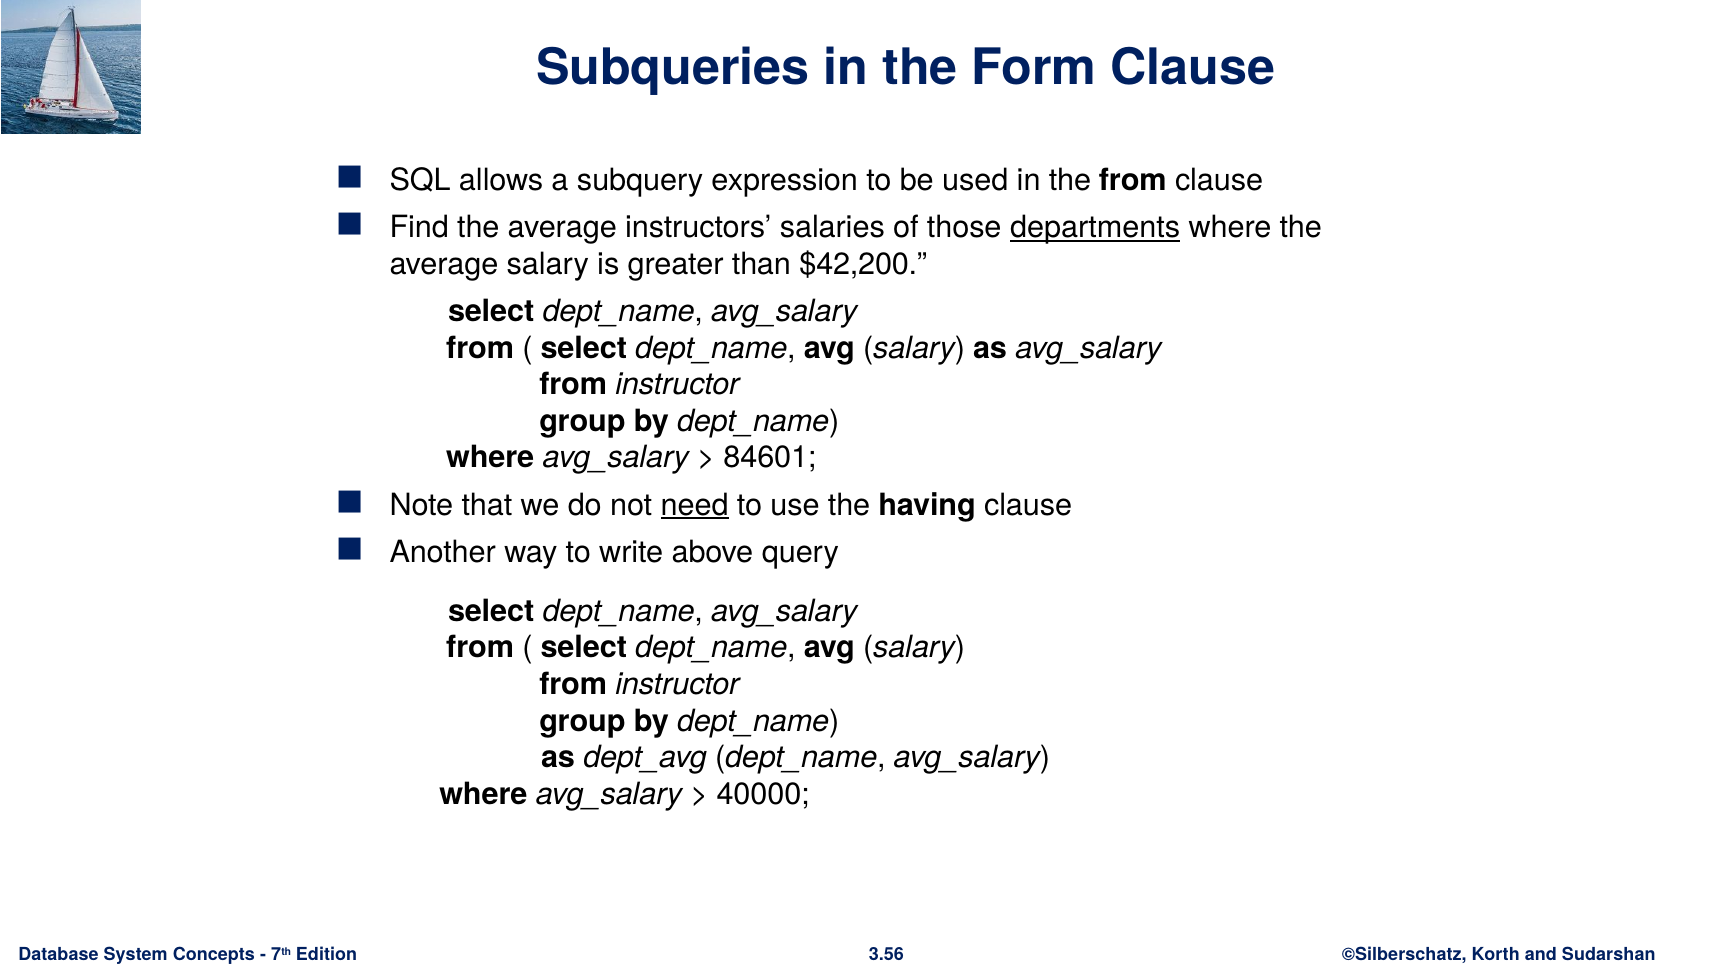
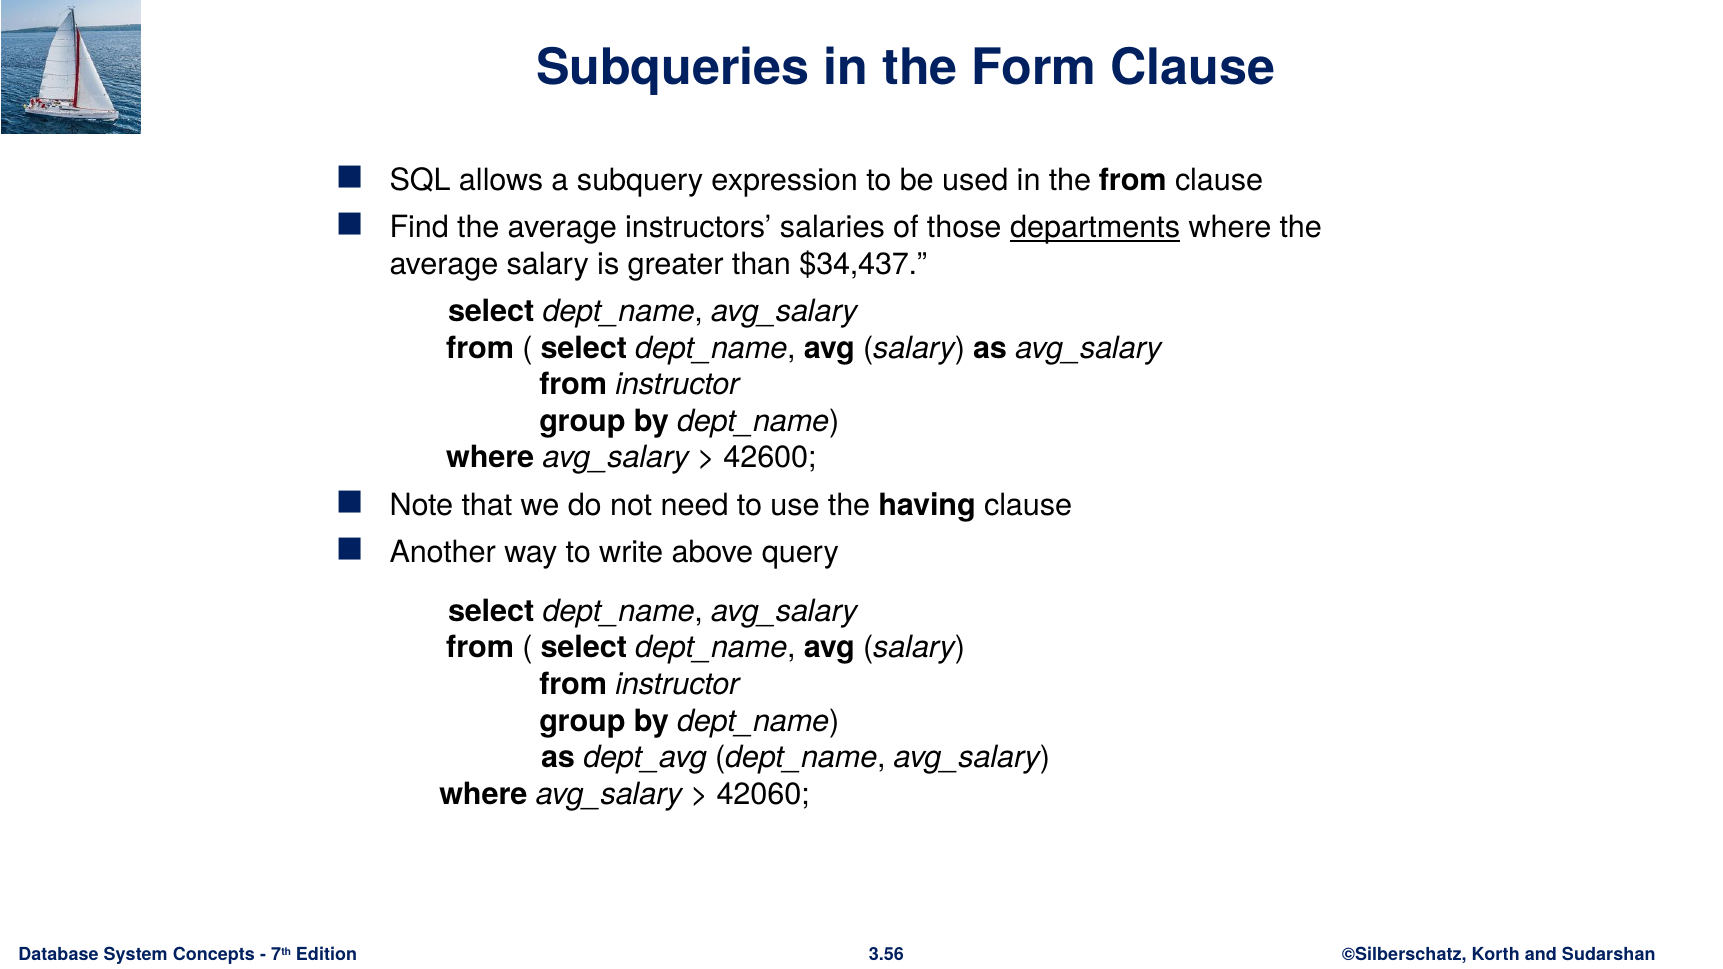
$42,200: $42,200 -> $34,437 (863, 264)
84601: 84601 -> 42600 (770, 458)
need underline: present -> none (695, 505)
40000: 40000 -> 42060 (763, 795)
